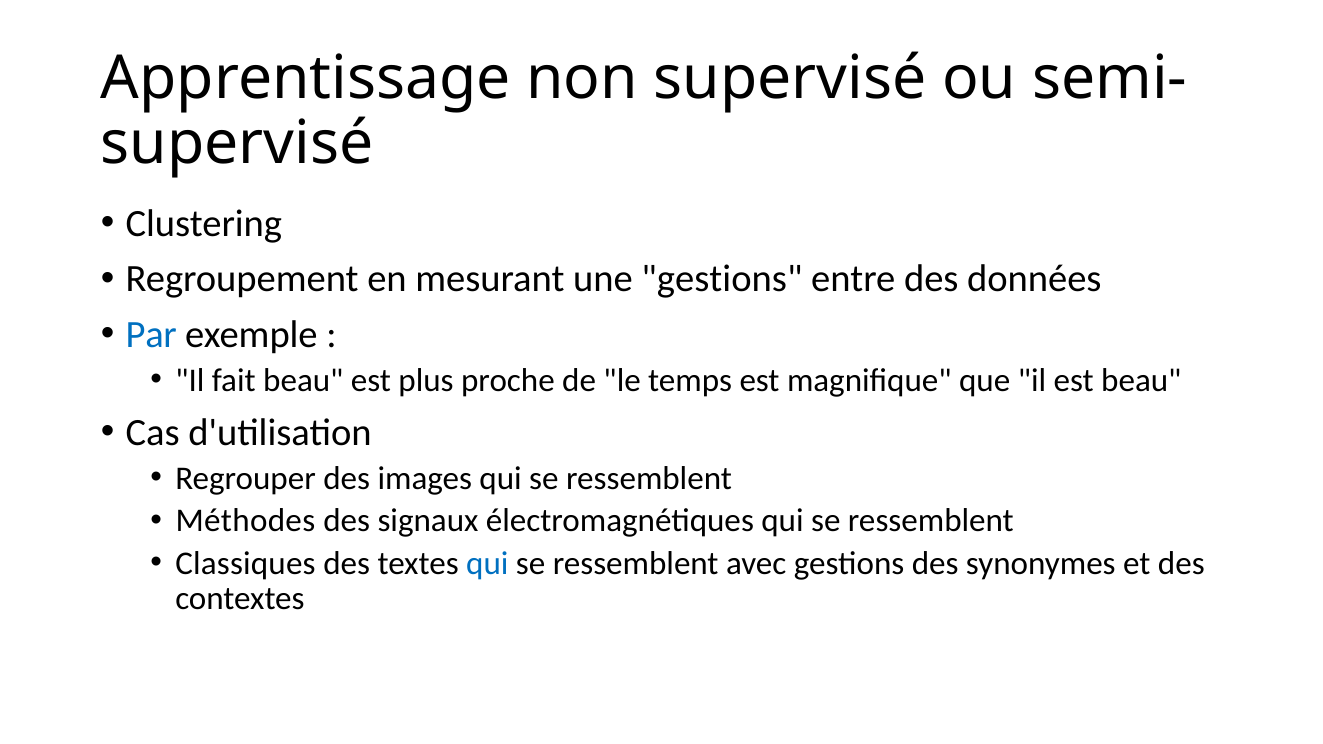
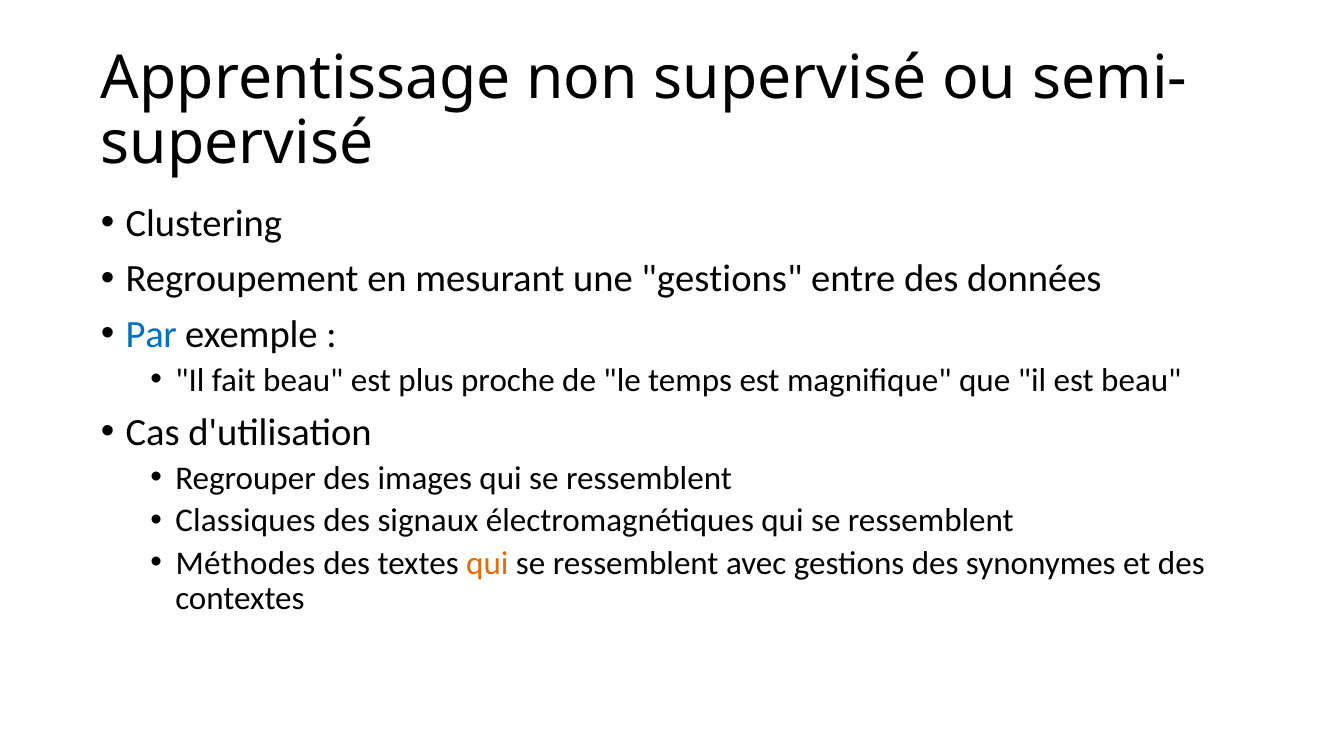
Méthodes: Méthodes -> Classiques (245, 521)
Classiques: Classiques -> Méthodes (245, 563)
qui colour: blue -> orange (487, 563)
